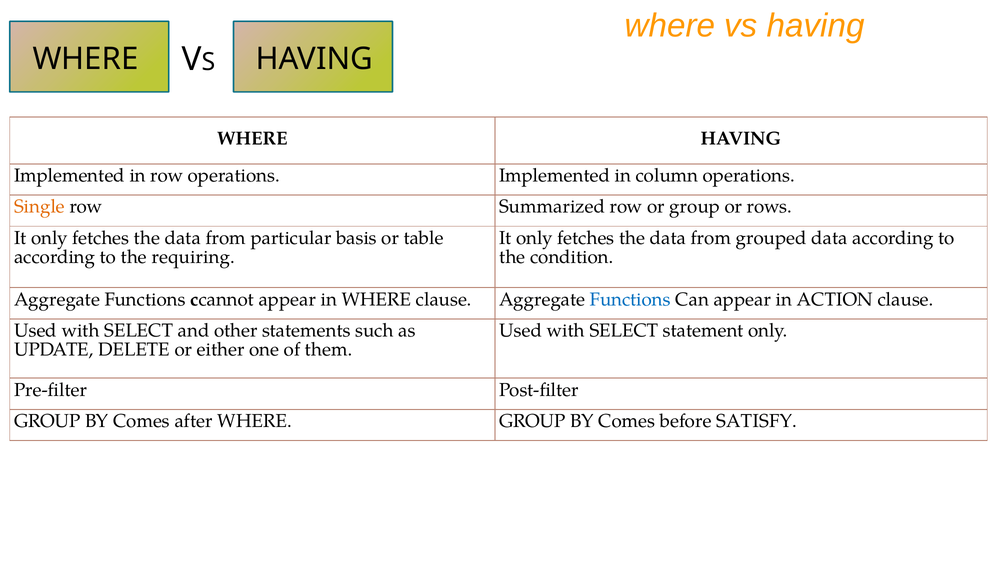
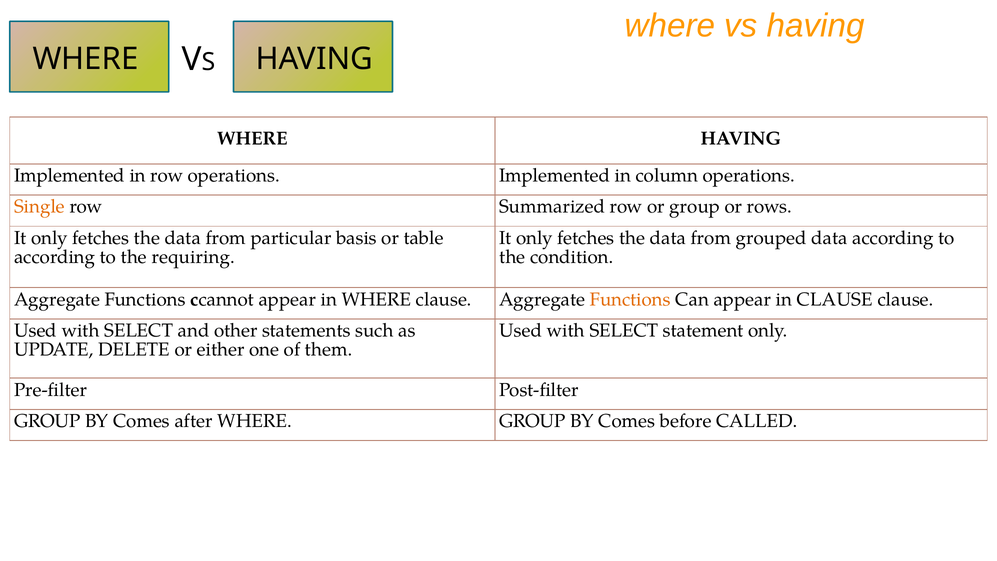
Functions colour: blue -> orange (630, 299)
in ACTION: ACTION -> CLAUSE (835, 299)
SATISFY: SATISFY -> CALLED (757, 421)
